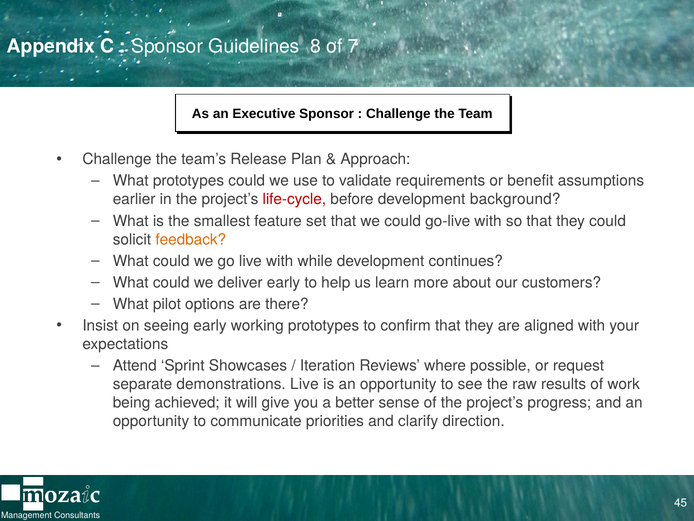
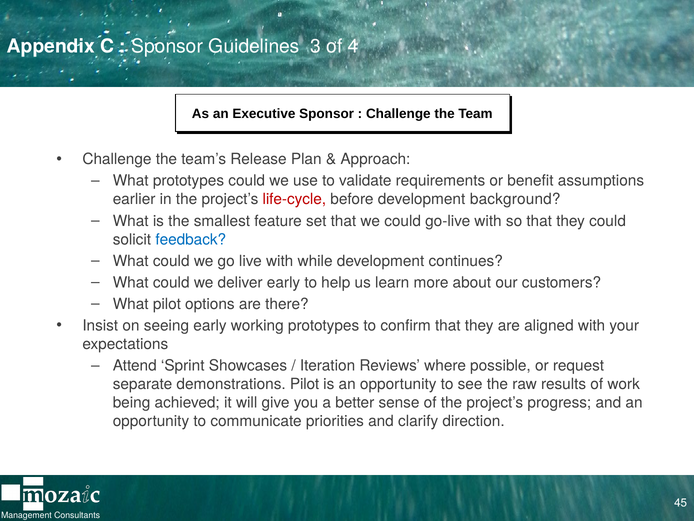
8: 8 -> 3 (316, 46)
7: 7 -> 4 (353, 46)
feedback colour: orange -> blue (191, 239)
demonstrations Live: Live -> Pilot (305, 384)
